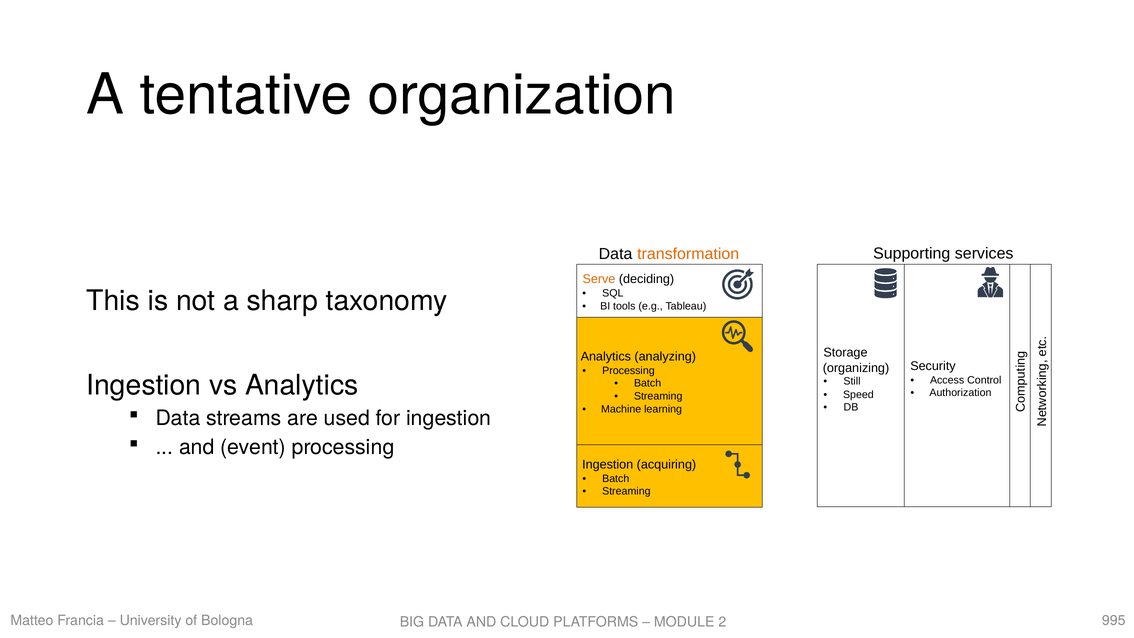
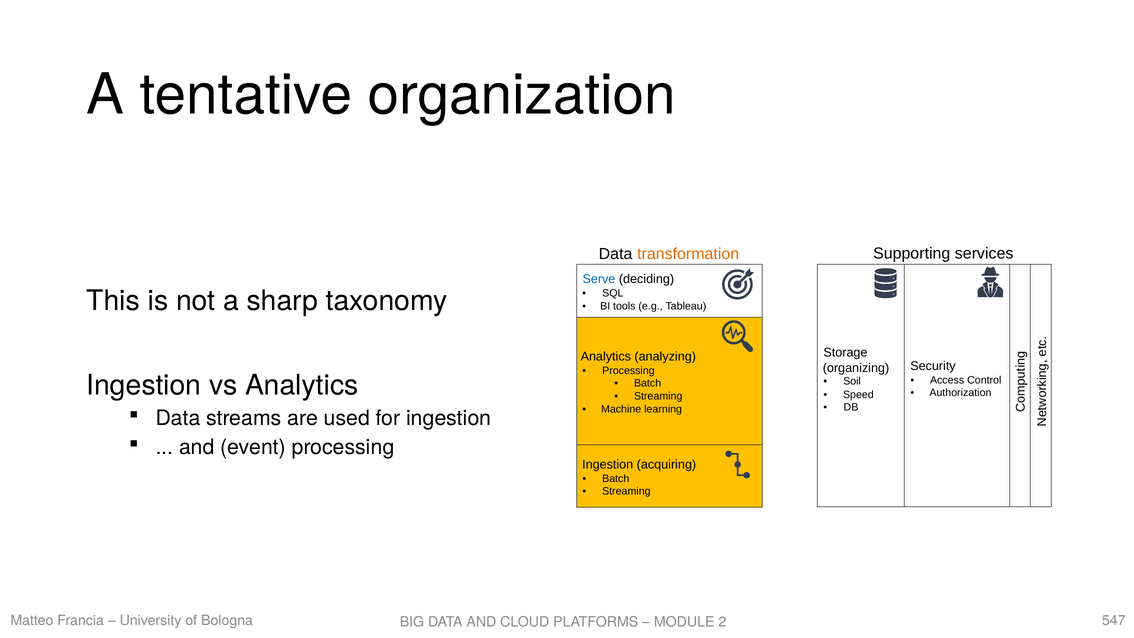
Serve colour: orange -> blue (599, 279)
Still: Still -> Soil (852, 381)
995: 995 -> 547 (1114, 620)
